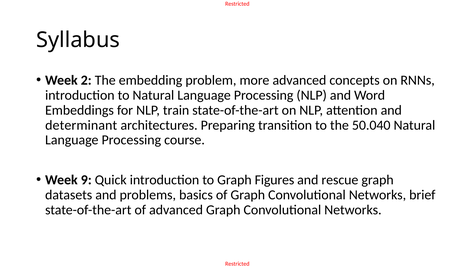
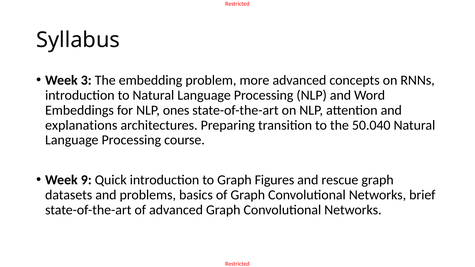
2: 2 -> 3 (86, 80)
train: train -> ones (176, 110)
determinant: determinant -> explanations (81, 125)
